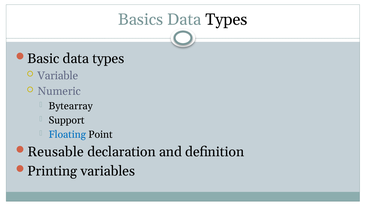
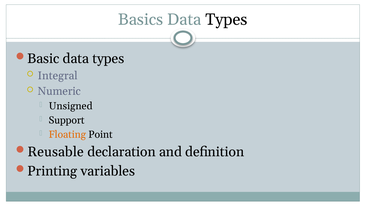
Variable: Variable -> Integral (58, 76)
Bytearray: Bytearray -> Unsigned (71, 106)
Floating colour: blue -> orange (67, 134)
